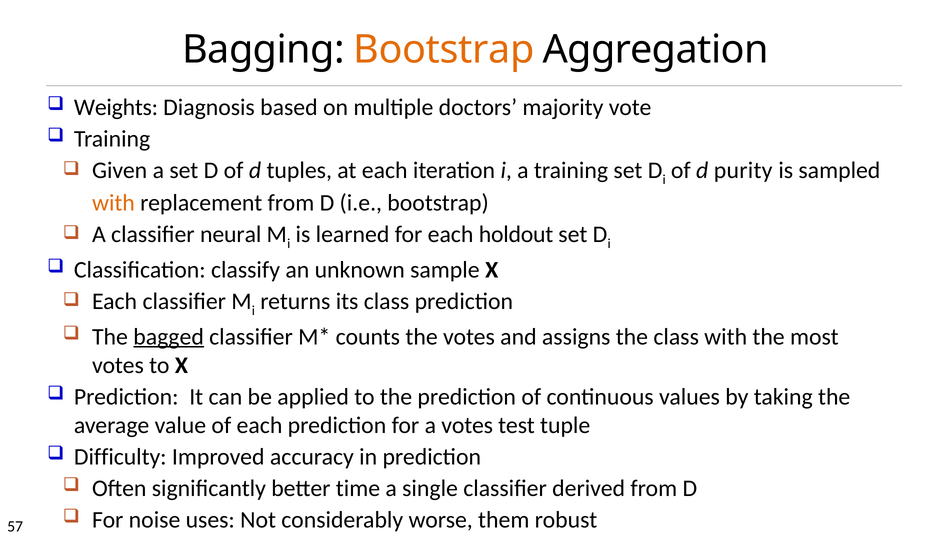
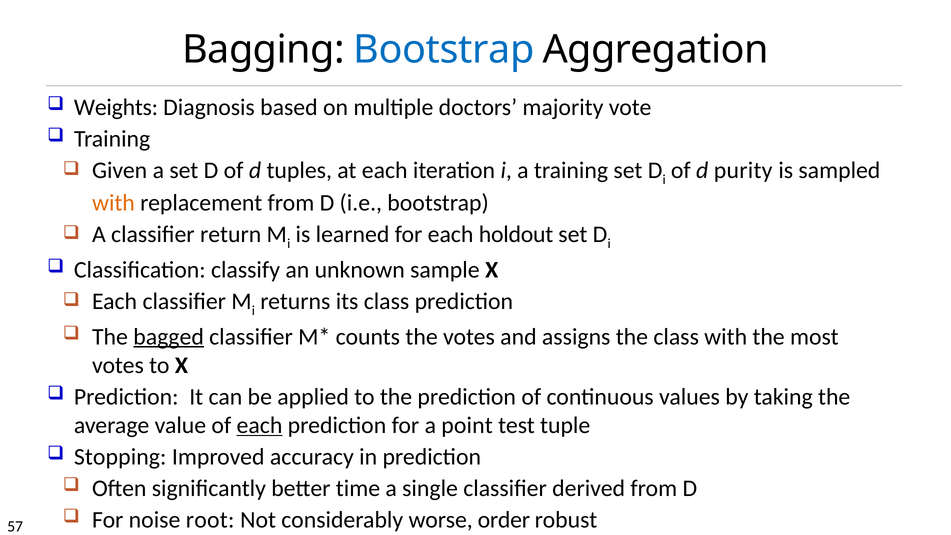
Bootstrap colour: orange -> blue (444, 50)
neural: neural -> return (231, 234)
each underline: none -> present (259, 425)
a votes: votes -> point (467, 425)
Difficulty: Difficulty -> Stopping (120, 457)
uses: uses -> root (210, 520)
them: them -> order (504, 520)
